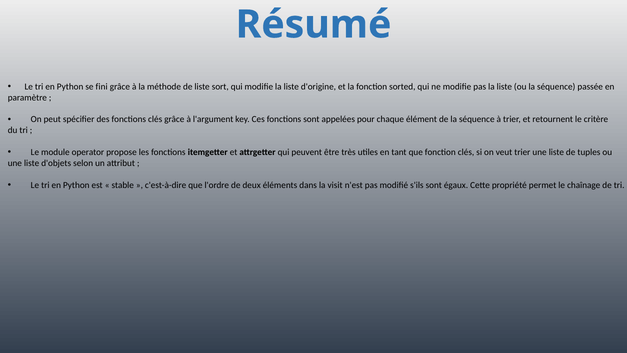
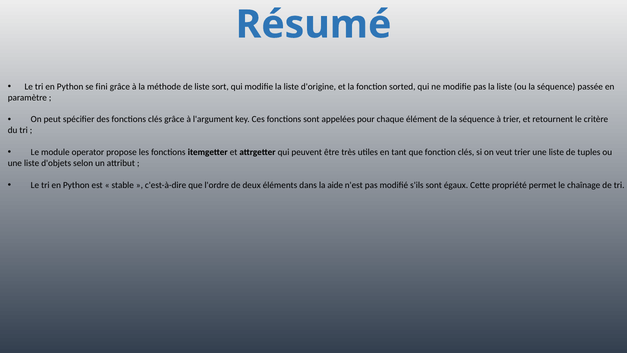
visit: visit -> aide (335, 185)
